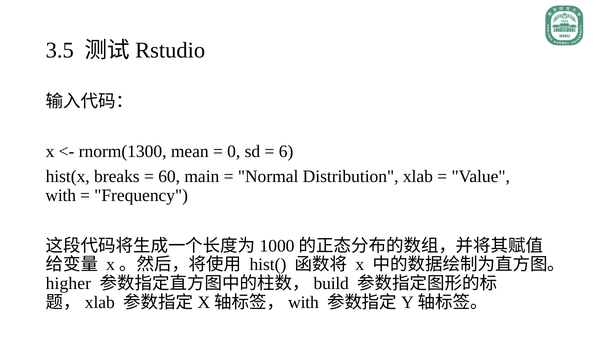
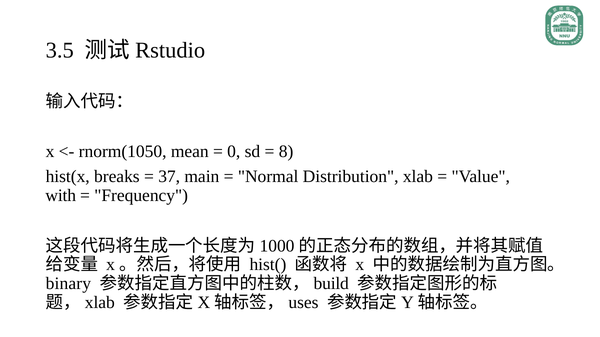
rnorm(1300: rnorm(1300 -> rnorm(1050 (123, 152)
6: 6 -> 8 (286, 152)
60: 60 -> 37 (169, 177)
higher: higher -> binary (68, 284)
with: with -> uses (303, 303)
